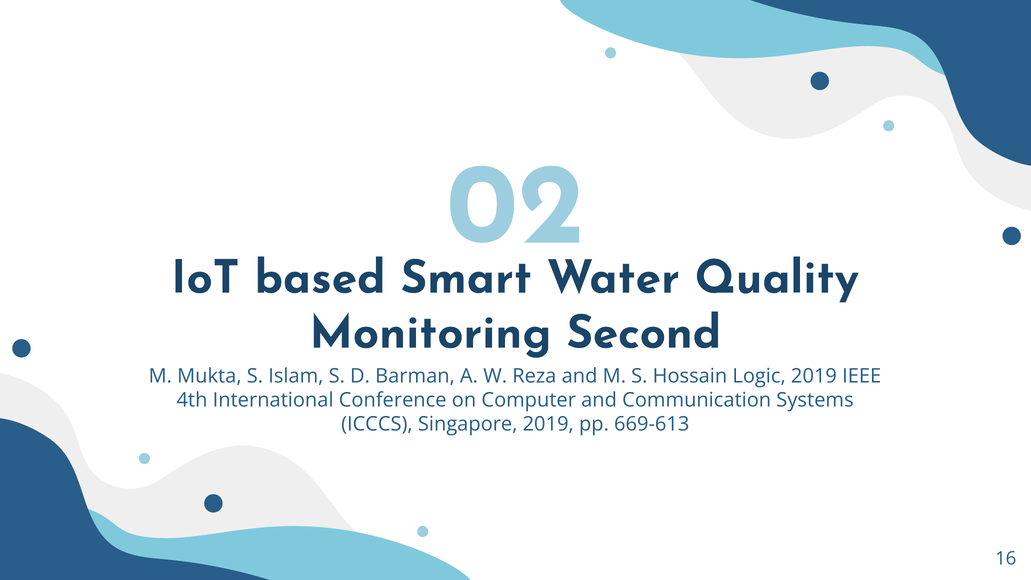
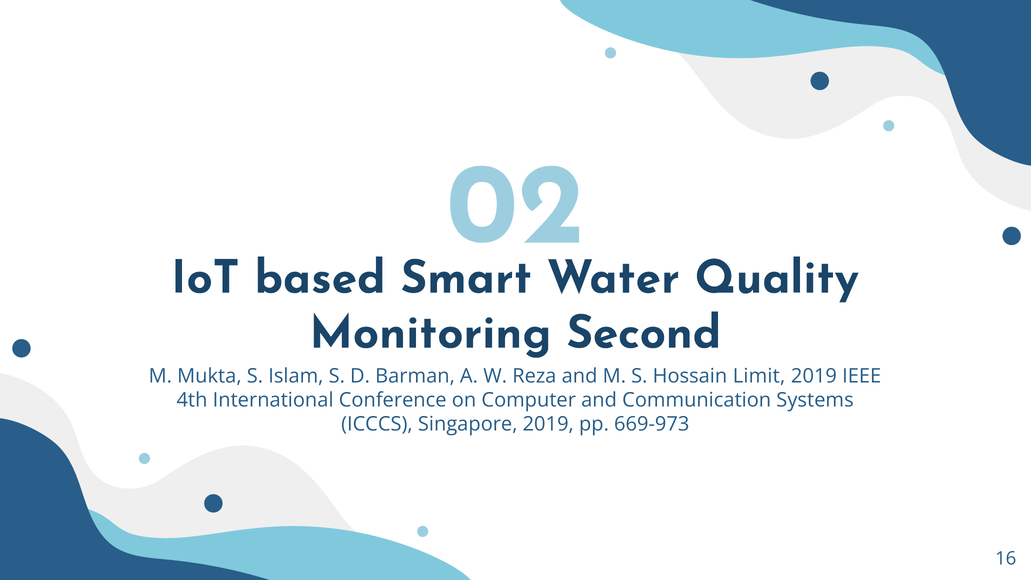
Logic: Logic -> Limit (759, 376)
669-613: 669-613 -> 669-973 (652, 424)
